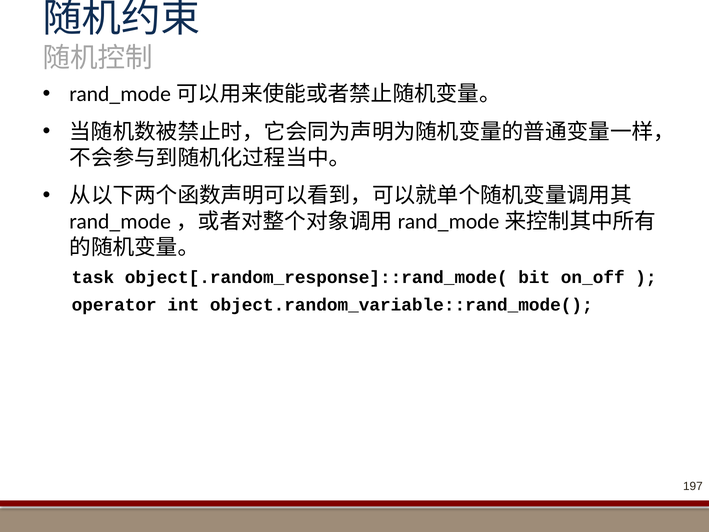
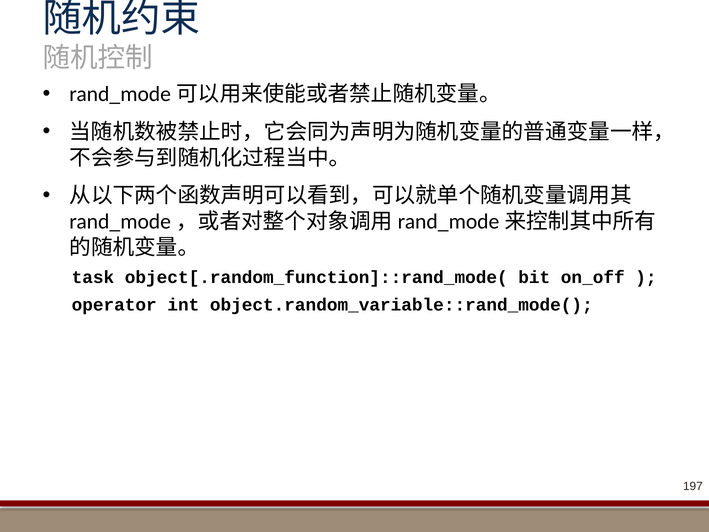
object[.random_response]::rand_mode(: object[.random_response]::rand_mode( -> object[.random_function]::rand_mode( (316, 277)
